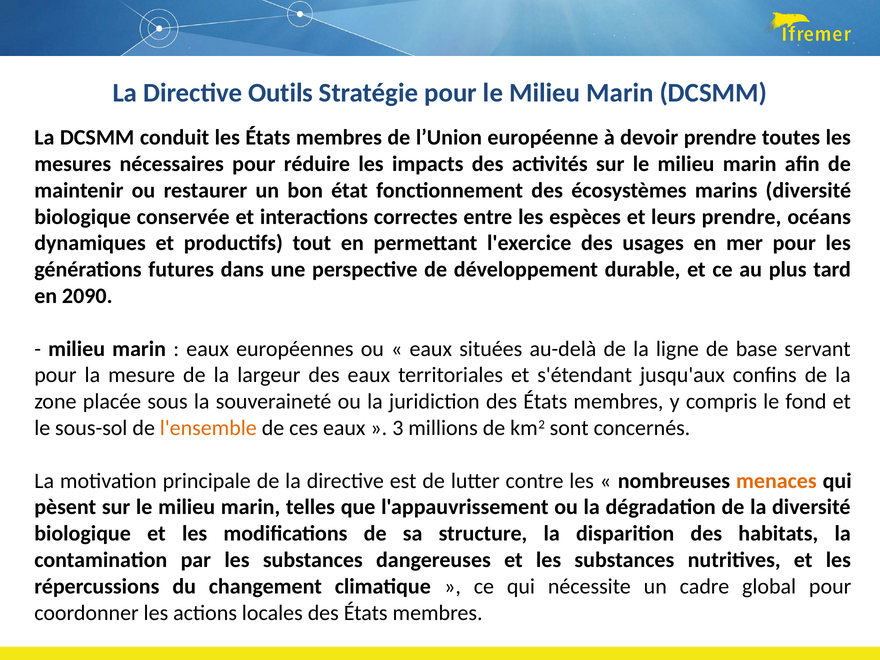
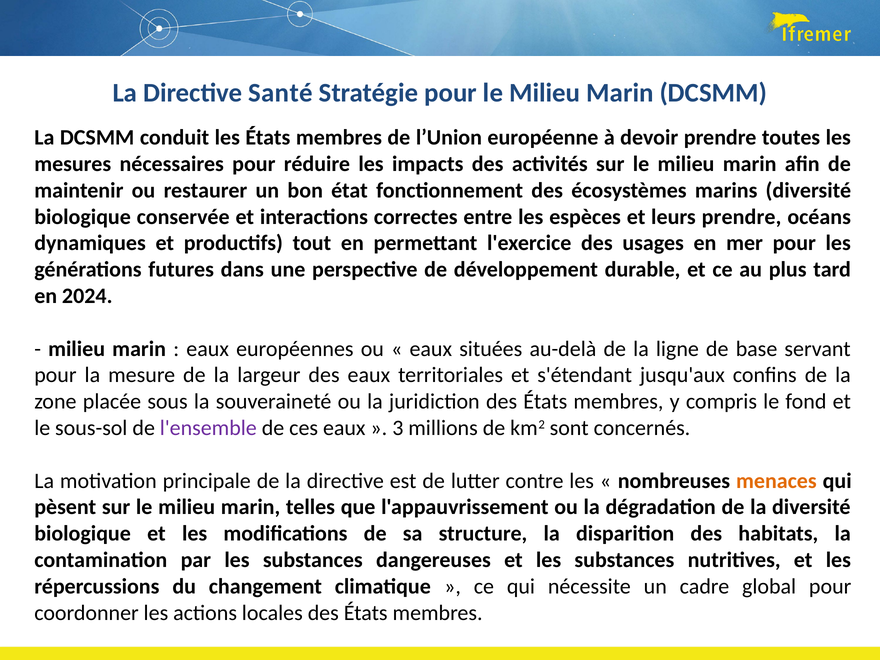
Outils: Outils -> Santé (280, 93)
2090: 2090 -> 2024 (87, 296)
l'ensemble colour: orange -> purple (208, 428)
